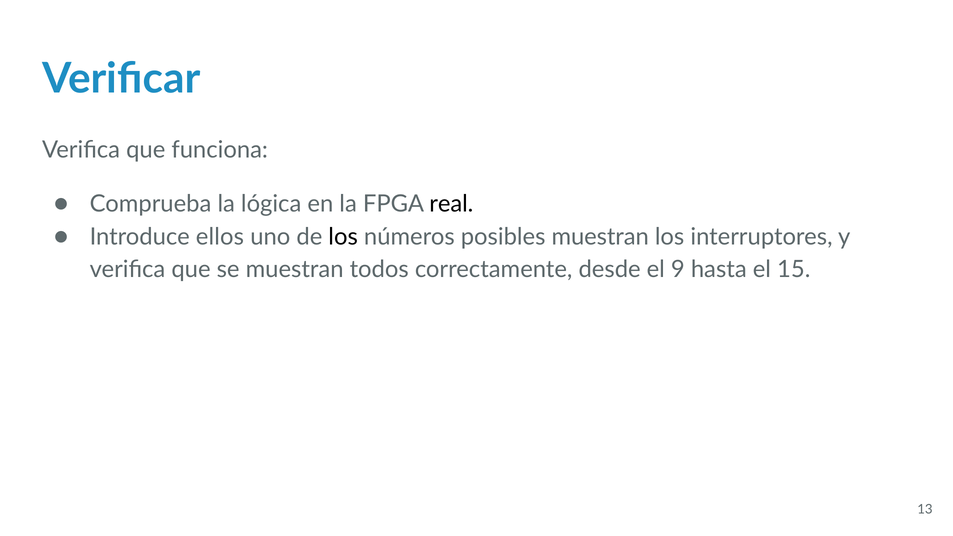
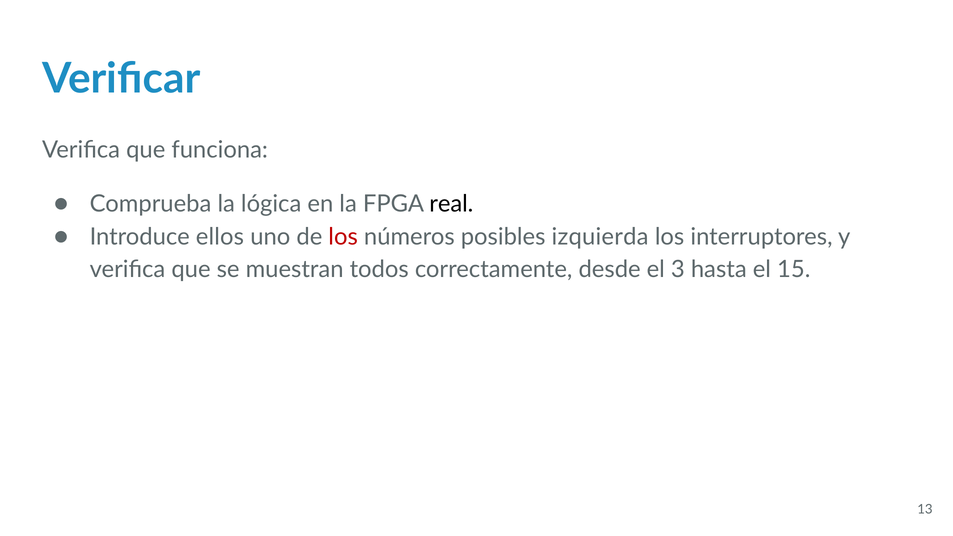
los colour: black -> red (343, 237)
posibles muestran: muestran -> izquierda (600, 237)
9: 9 -> 3 (678, 270)
